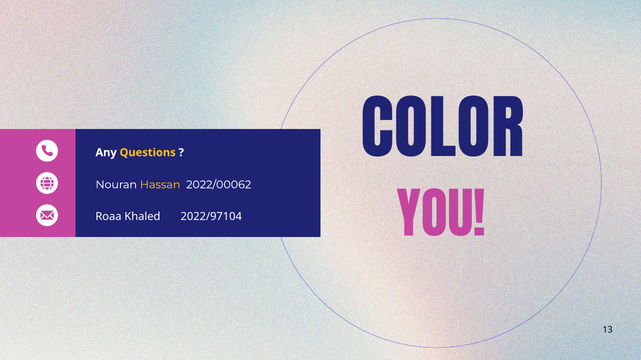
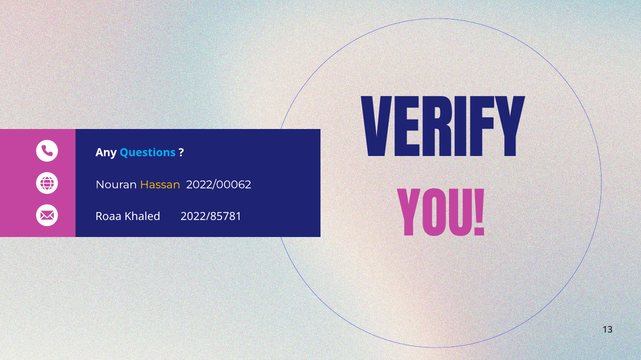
COLOR: COLOR -> VERIFY (443, 133)
Questions colour: yellow -> light blue (148, 153)
2022/97104: 2022/97104 -> 2022/85781 (211, 217)
